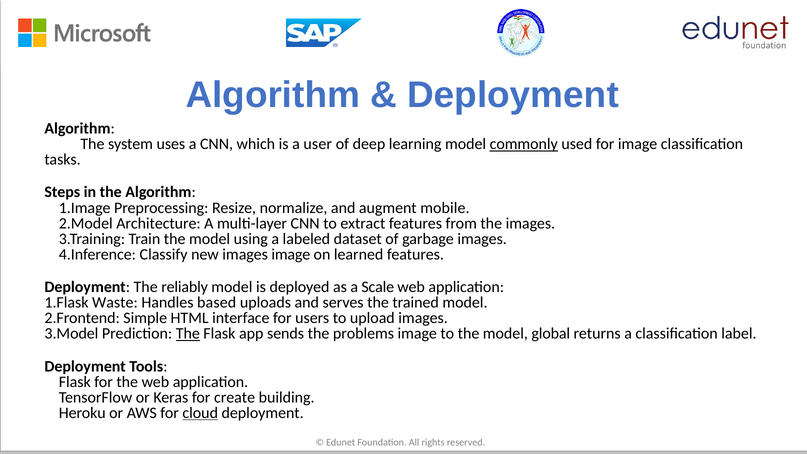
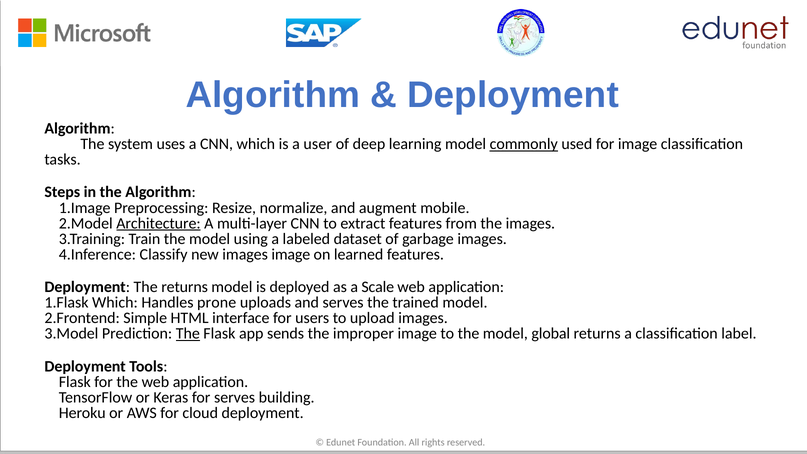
Architecture underline: none -> present (159, 223)
The reliably: reliably -> returns (185, 287)
1.Flask Waste: Waste -> Which (115, 303)
based: based -> prone (217, 303)
problems: problems -> improper (363, 334)
for create: create -> serves (235, 397)
cloud underline: present -> none (200, 413)
